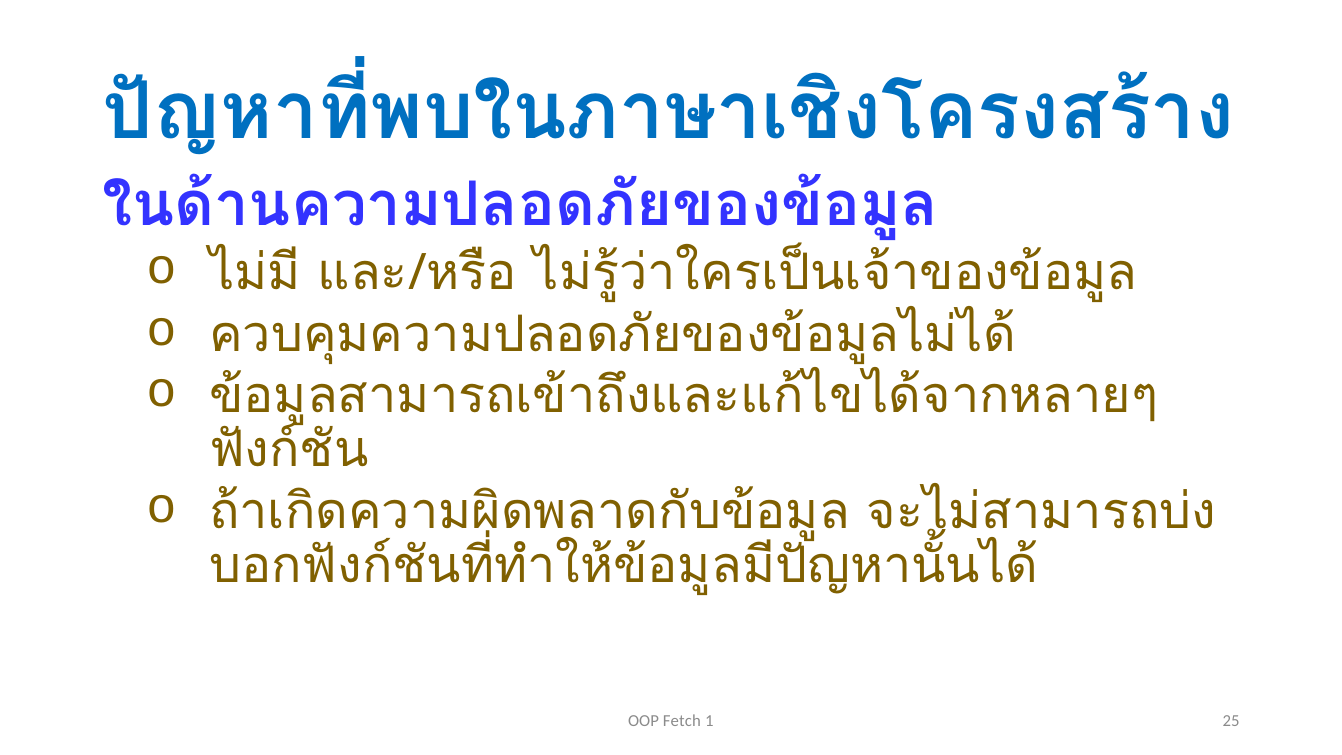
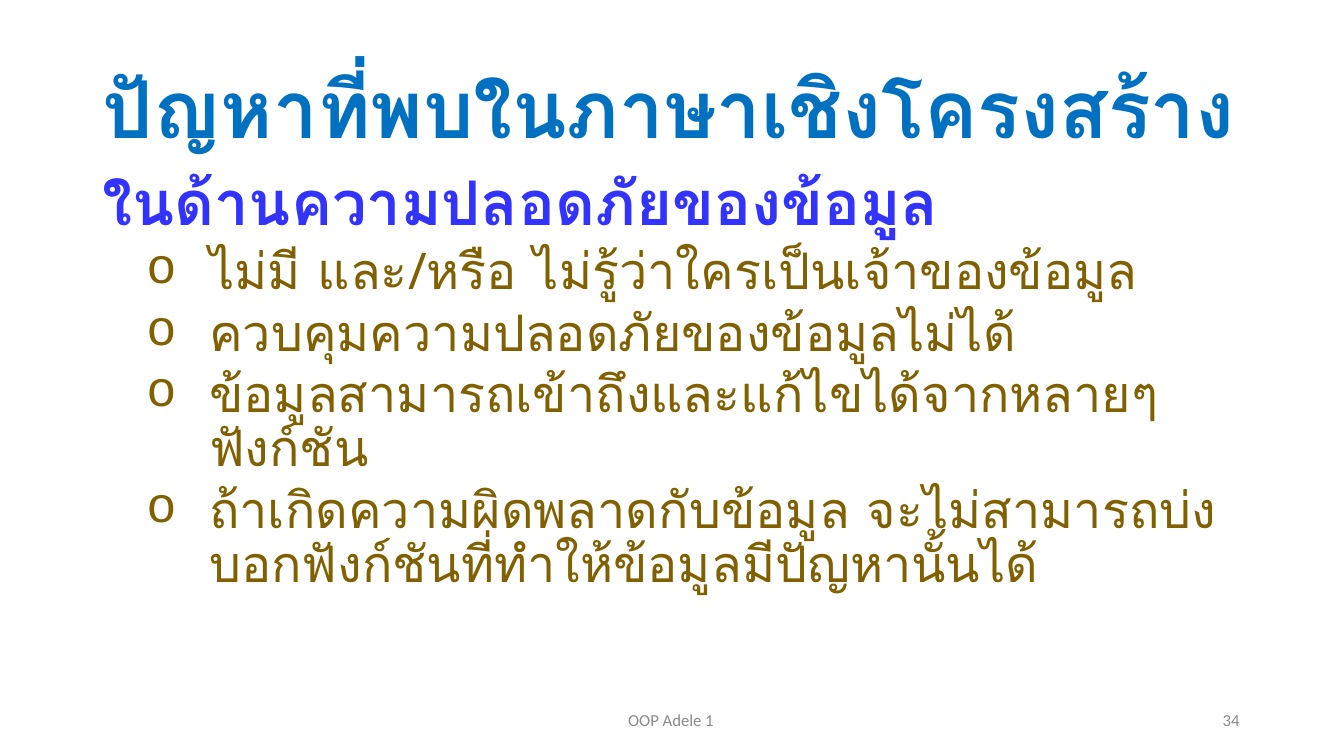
Fetch: Fetch -> Adele (682, 721)
25: 25 -> 34 (1231, 721)
